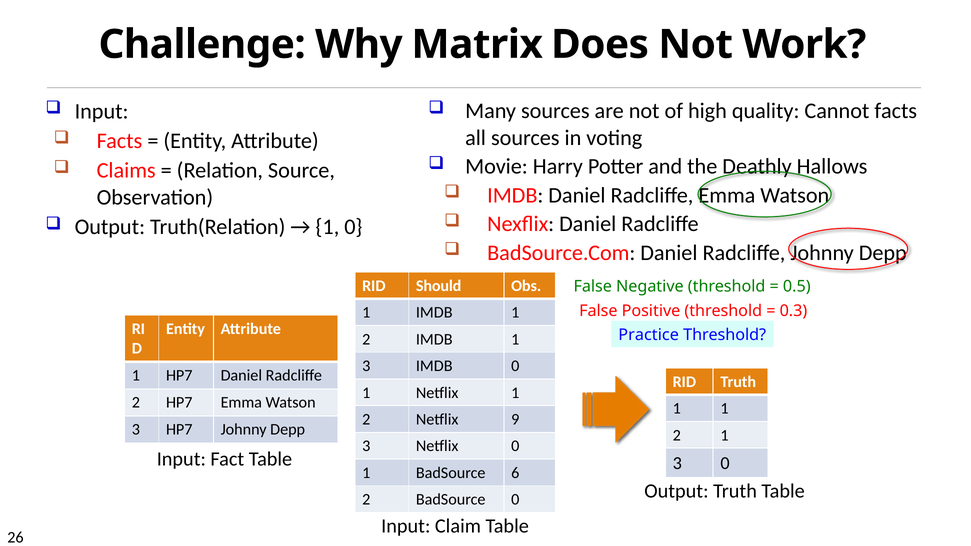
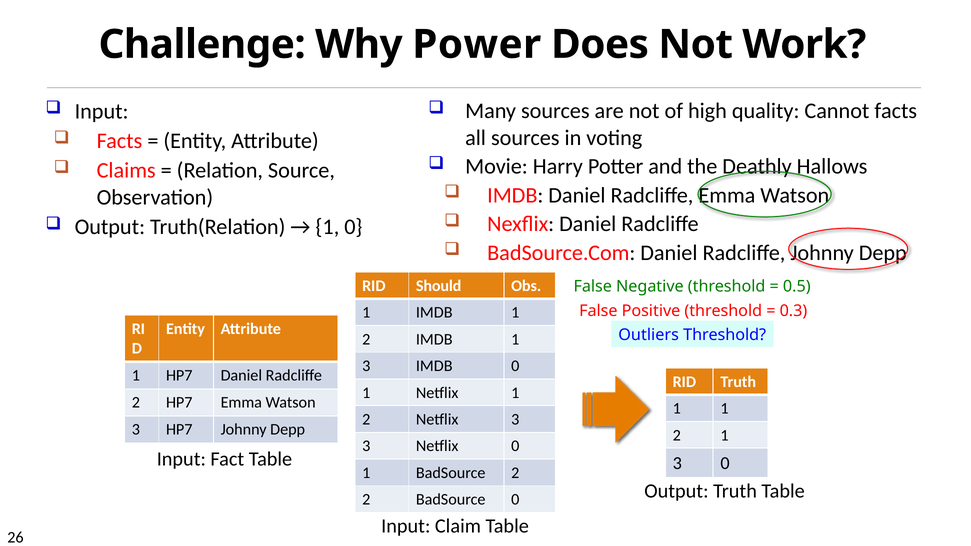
Matrix: Matrix -> Power (477, 45)
Practice: Practice -> Outliers (649, 335)
Netflix 9: 9 -> 3 (515, 420)
BadSource 6: 6 -> 2 (515, 473)
